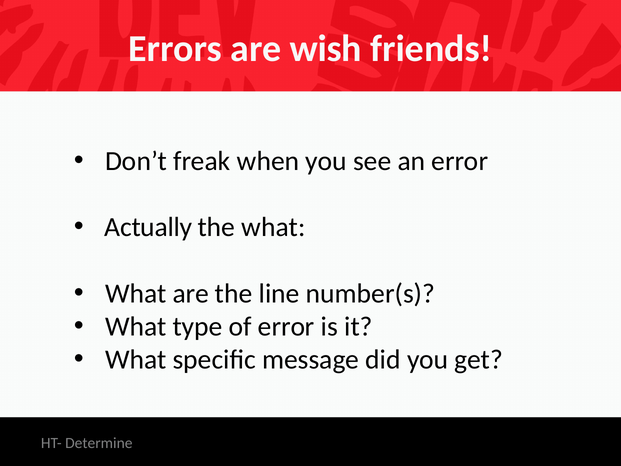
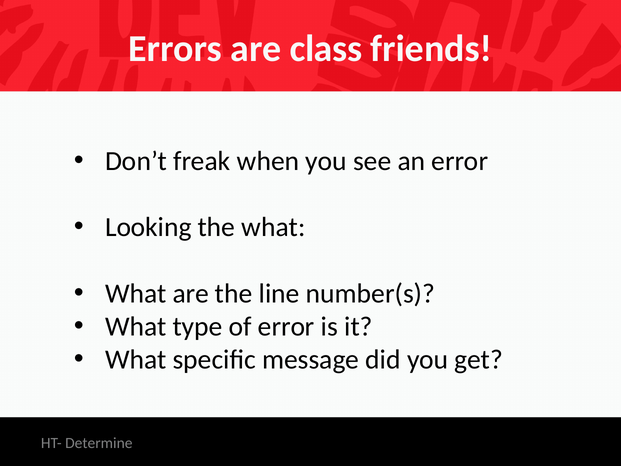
wish: wish -> class (326, 49)
Actually: Actually -> Looking (148, 227)
